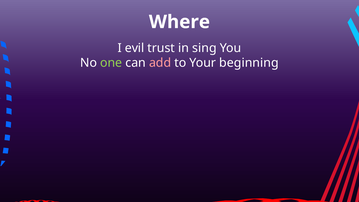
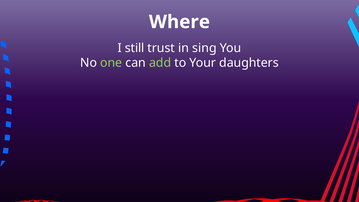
evil: evil -> still (135, 48)
add colour: pink -> light green (160, 63)
beginning: beginning -> daughters (249, 63)
